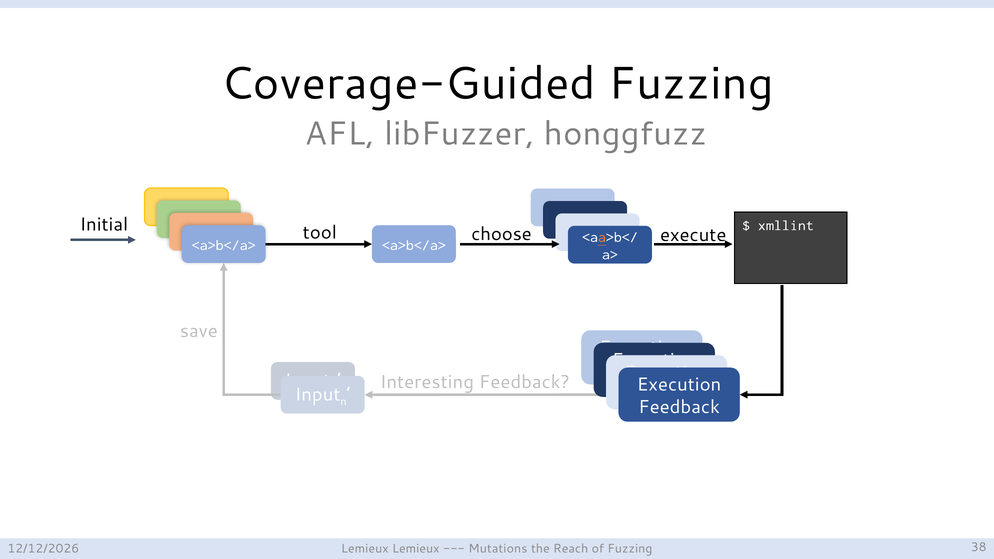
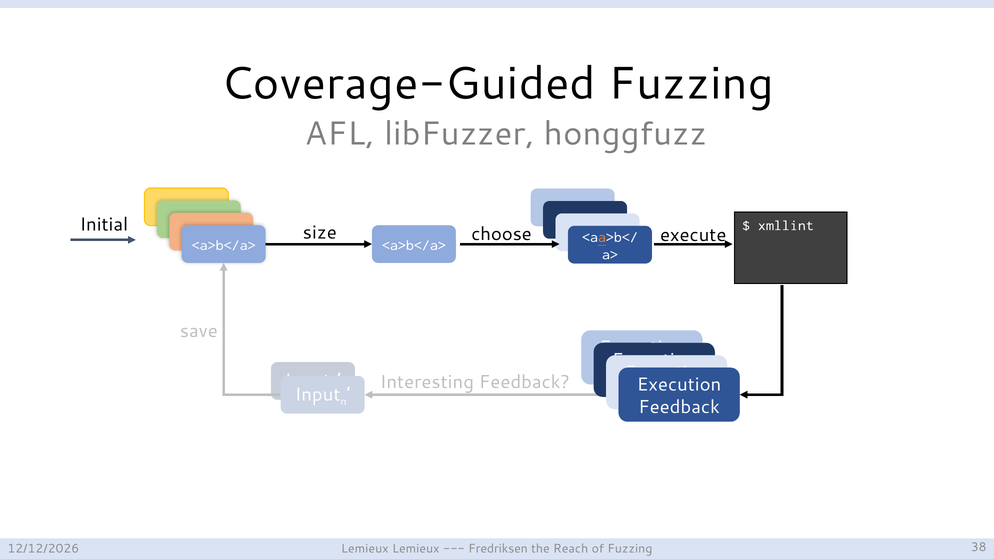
tool: tool -> size (320, 233)
Mutations: Mutations -> Fredriksen (498, 549)
